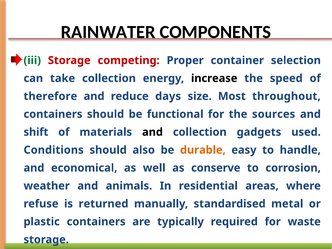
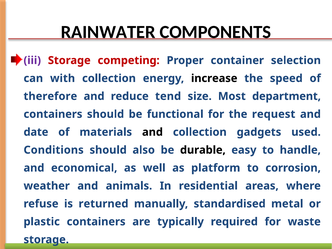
iii colour: green -> purple (32, 60)
take: take -> with (63, 78)
days: days -> tend (168, 96)
throughout: throughout -> department (286, 96)
sources: sources -> request (274, 114)
shift: shift -> date (36, 132)
durable colour: orange -> black (203, 150)
conserve: conserve -> platform (216, 168)
